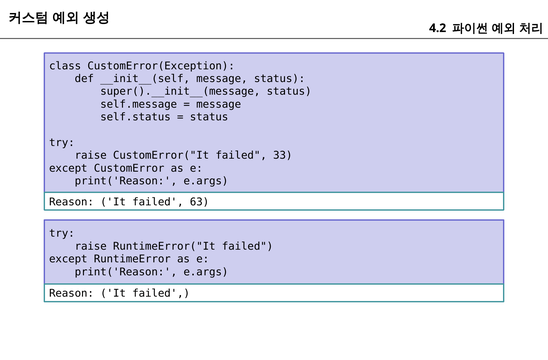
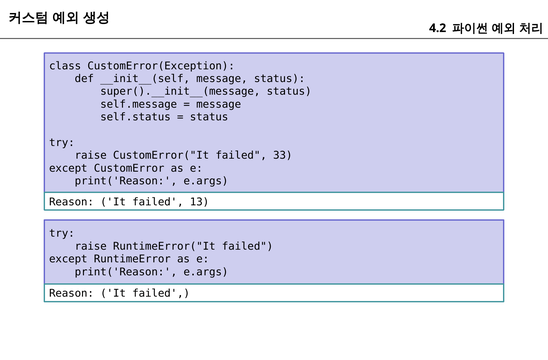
63: 63 -> 13 (200, 202)
